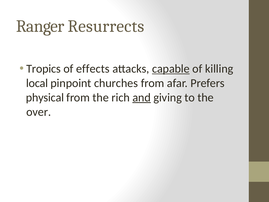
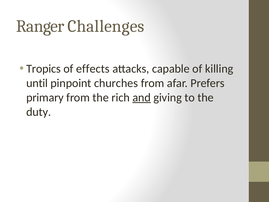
Resurrects: Resurrects -> Challenges (106, 26)
capable underline: present -> none (171, 69)
local: local -> until (37, 83)
physical: physical -> primary (45, 97)
over: over -> duty (39, 112)
